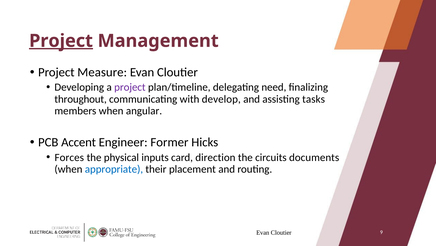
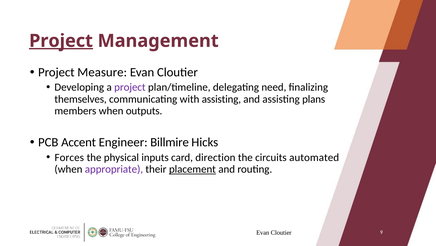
throughout: throughout -> themselves (81, 99)
with develop: develop -> assisting (221, 99)
tasks: tasks -> plans (314, 99)
angular: angular -> outputs (144, 111)
Former: Former -> Billmire (170, 142)
documents: documents -> automated (314, 157)
appropriate colour: blue -> purple (114, 169)
placement underline: none -> present (192, 169)
